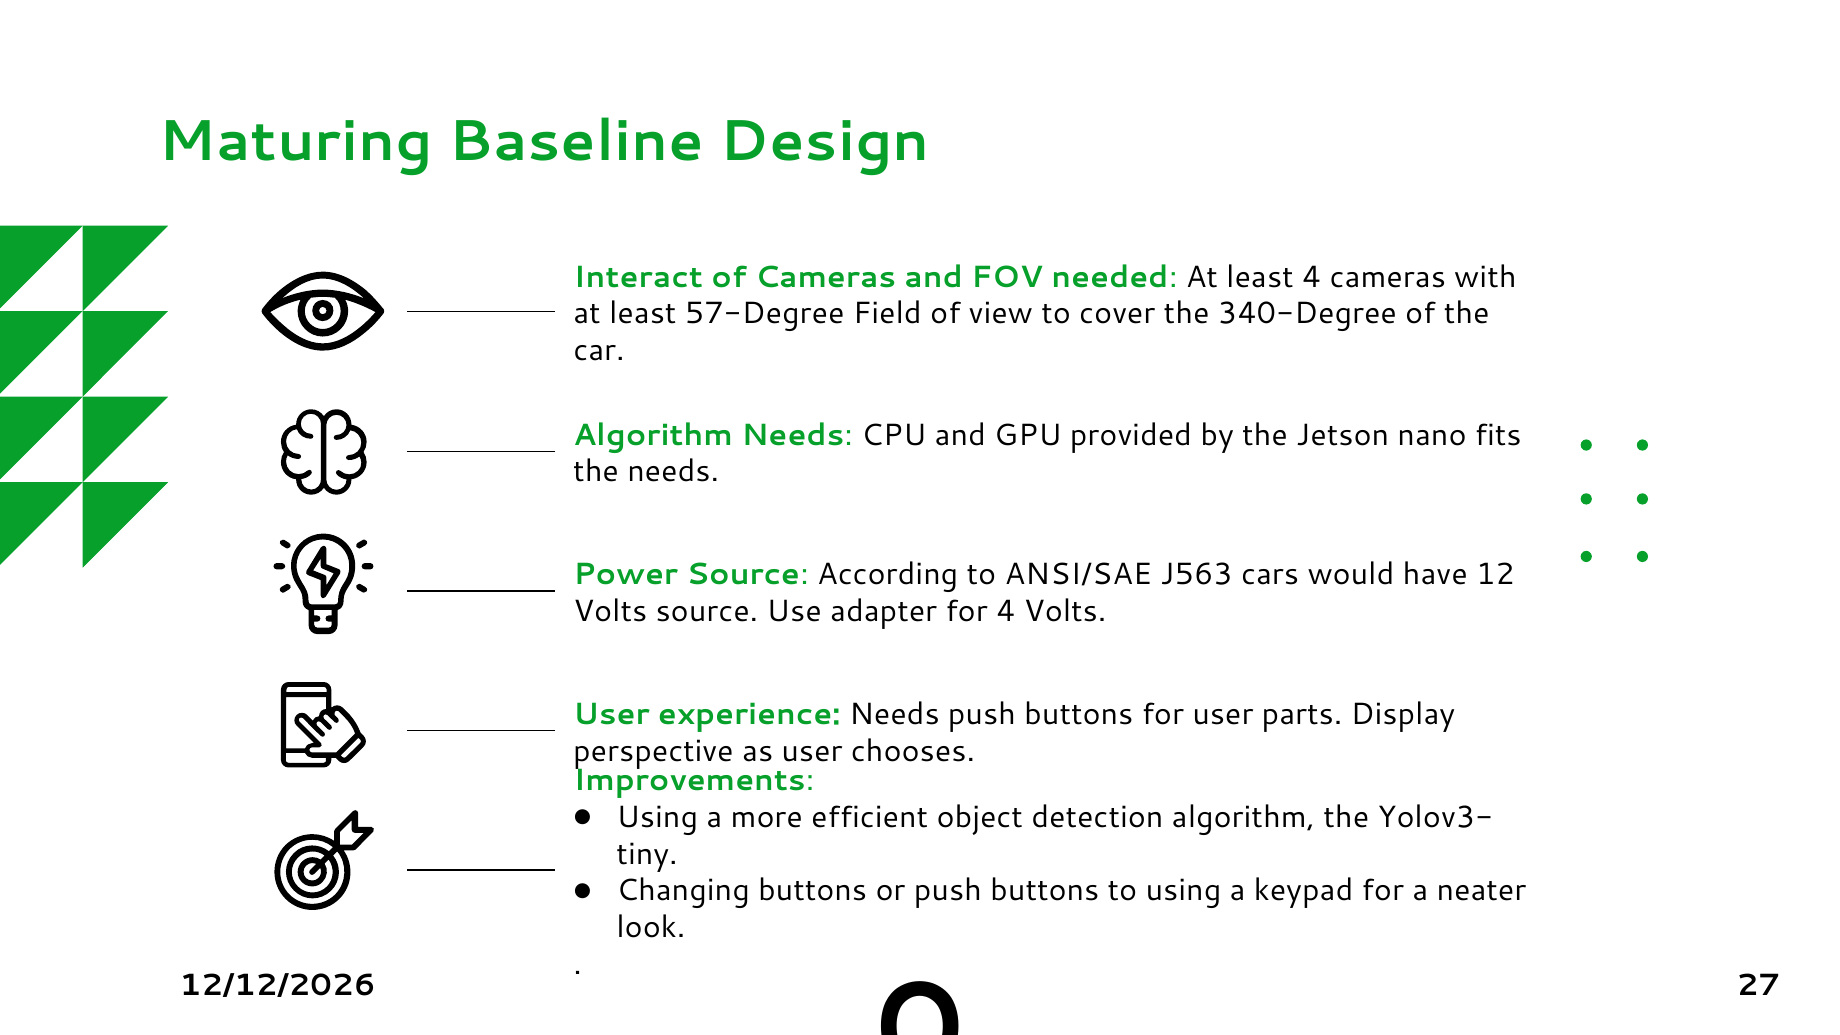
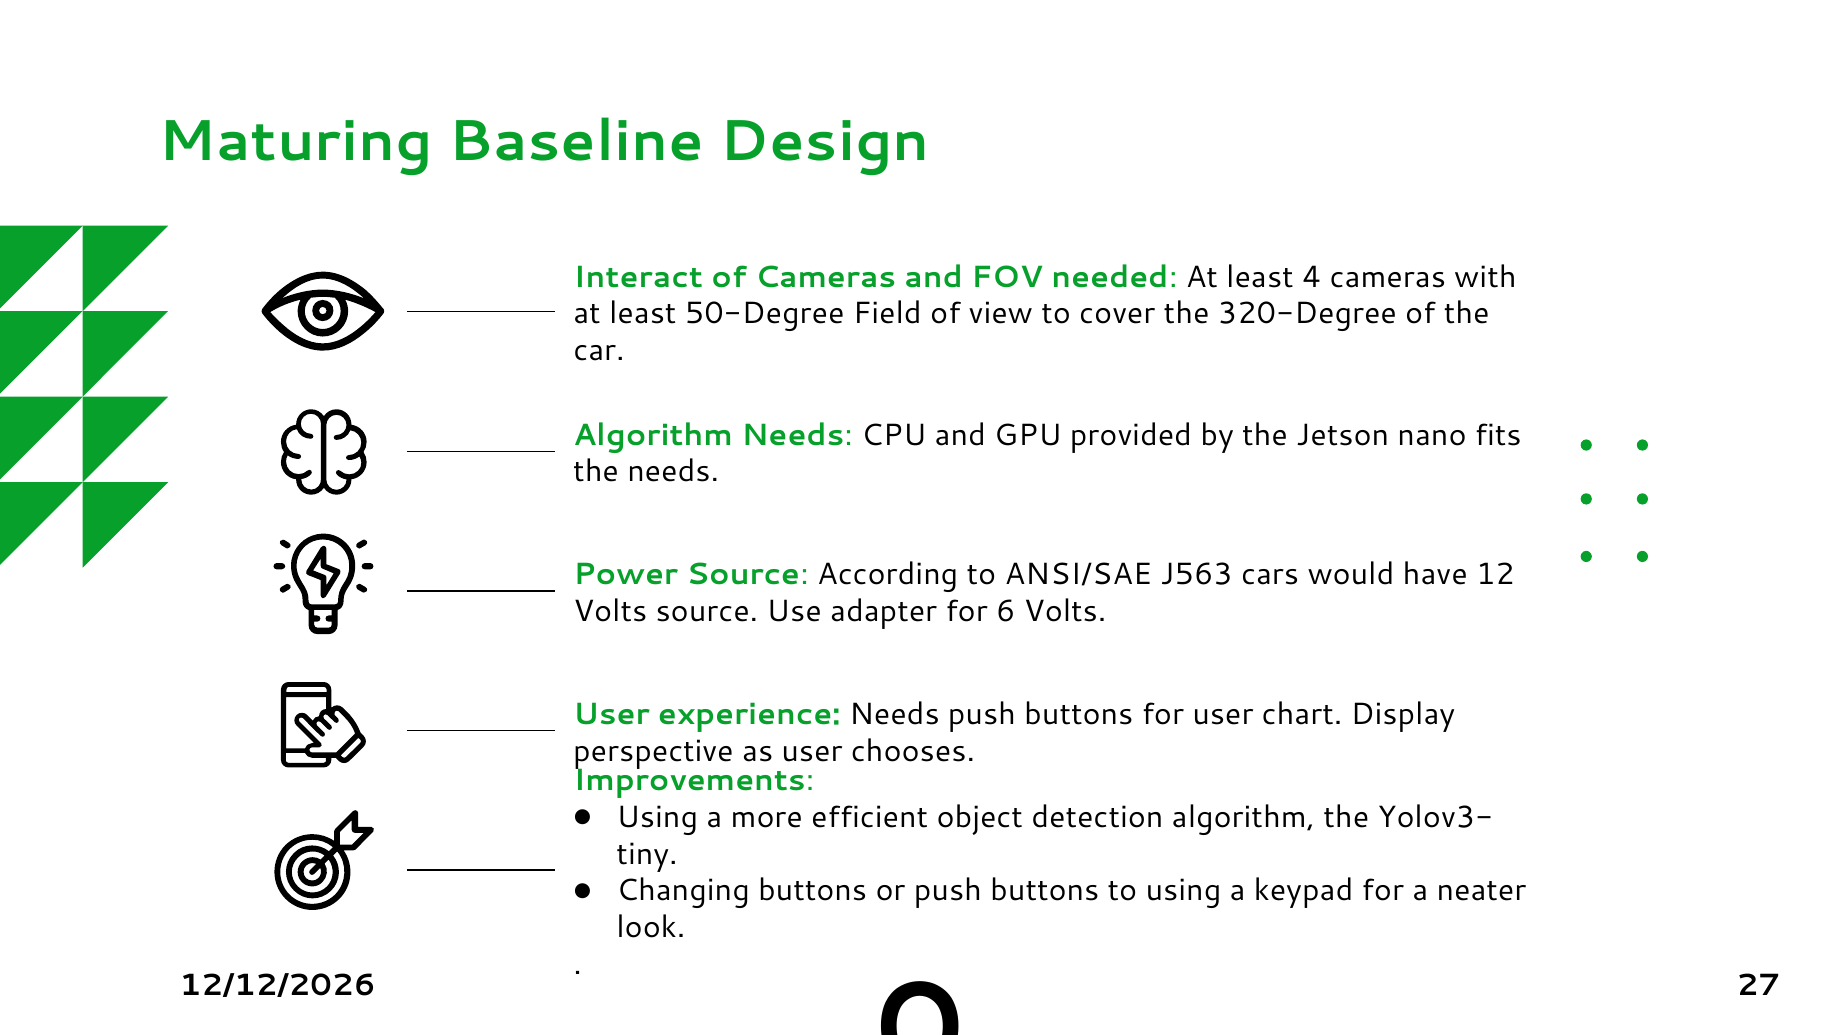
57-Degree: 57-Degree -> 50-Degree (765, 314)
340-Degree: 340-Degree -> 320-Degree (1307, 314)
for 4: 4 -> 6 (1006, 611)
parts: parts -> chart (1302, 714)
